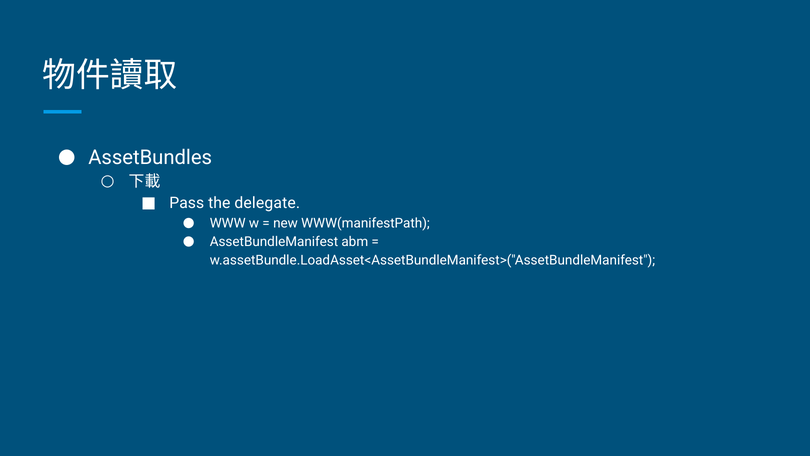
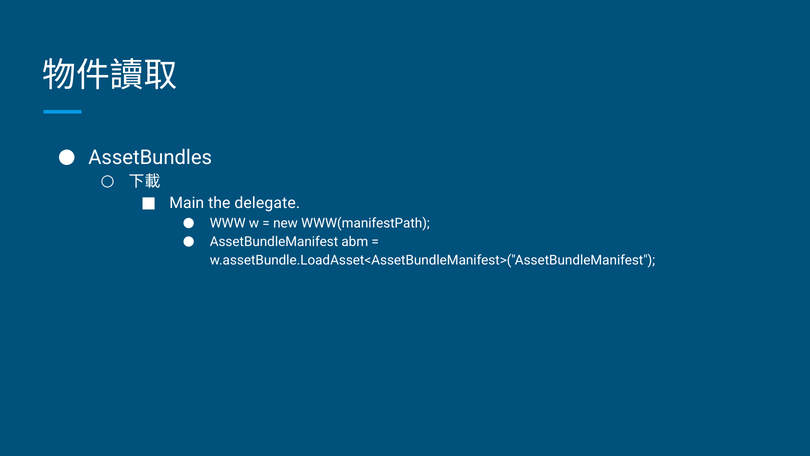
Pass: Pass -> Main (187, 203)
